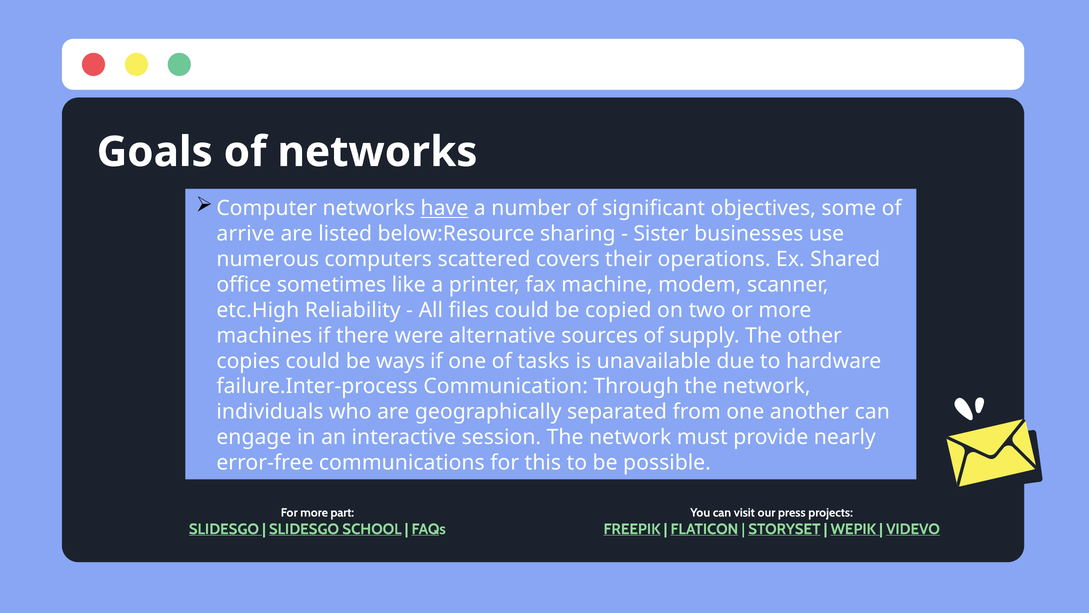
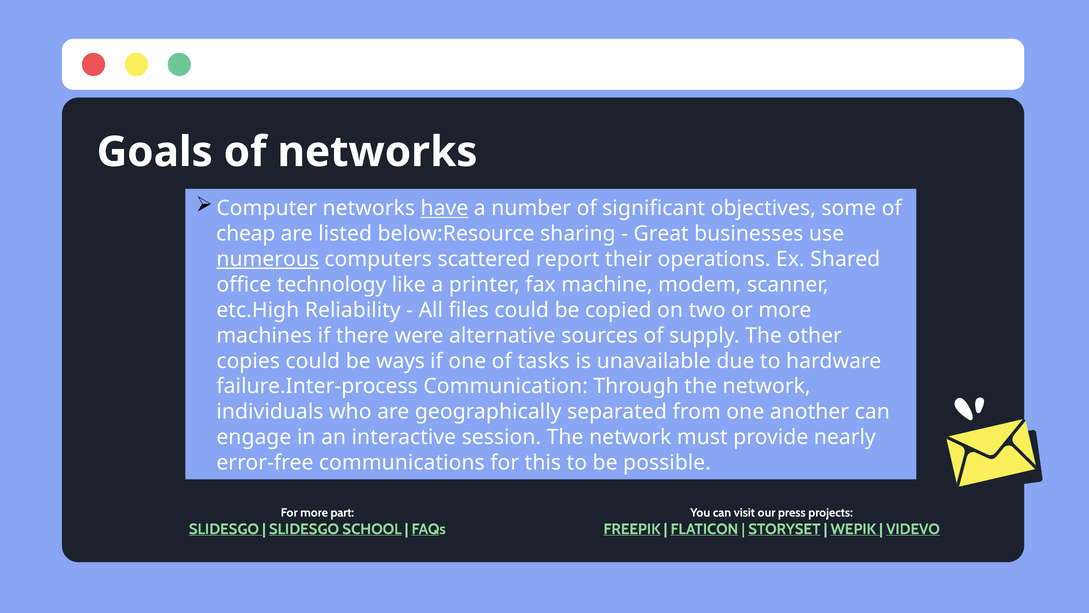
arrive: arrive -> cheap (246, 234)
Sister: Sister -> Great (661, 234)
numerous underline: none -> present (268, 259)
covers: covers -> report (568, 259)
sometimes: sometimes -> technology (332, 285)
